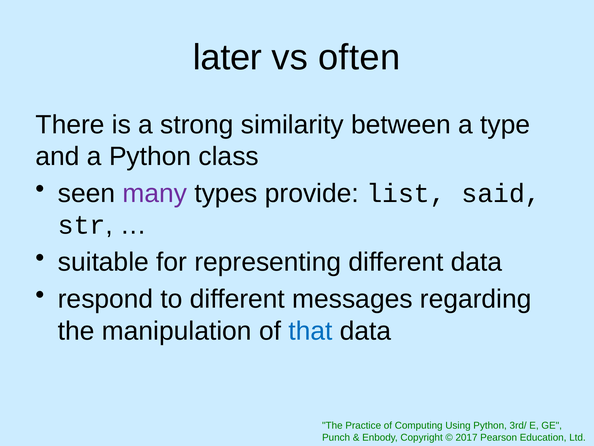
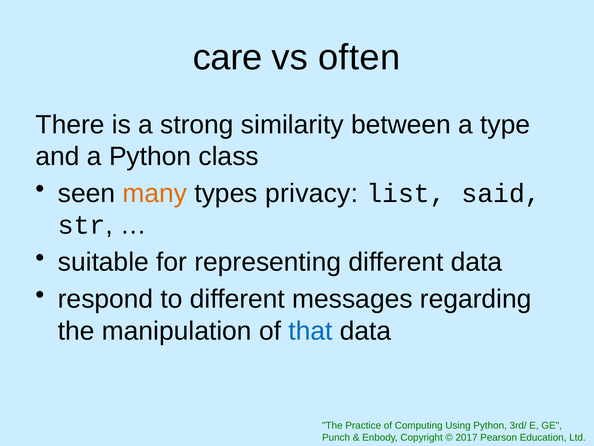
later: later -> care (228, 58)
many colour: purple -> orange (155, 193)
provide: provide -> privacy (312, 193)
